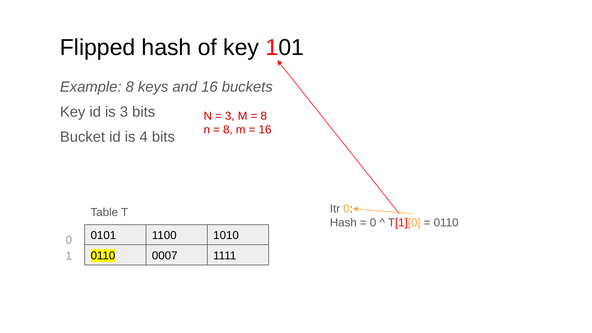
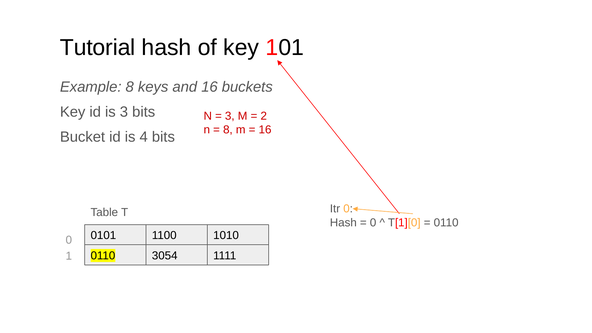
Flipped: Flipped -> Tutorial (98, 48)
8: 8 -> 2 (264, 116)
0007: 0007 -> 3054 (165, 256)
